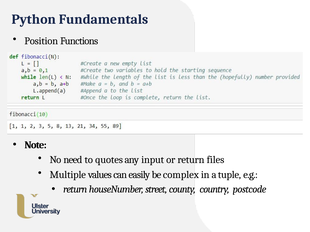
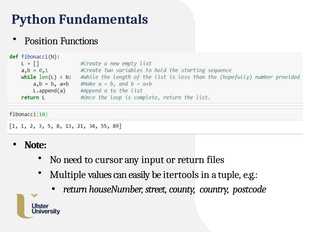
quotes: quotes -> cursor (109, 160)
complex: complex -> itertools (181, 175)
